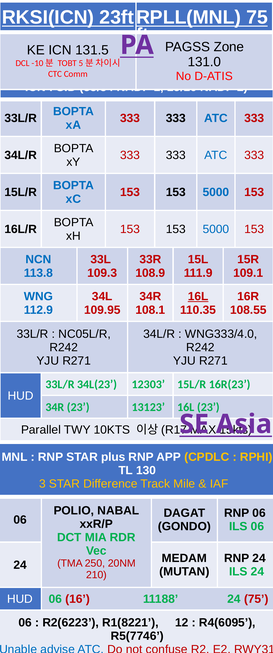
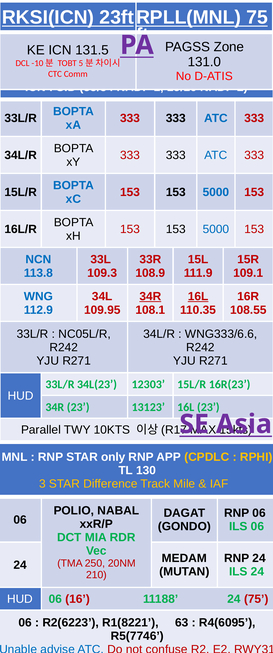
34R underline: none -> present (150, 297)
WNG333/4.0: WNG333/4.0 -> WNG333/6.6 (221, 334)
plus: plus -> only (113, 457)
12: 12 -> 63 (182, 623)
